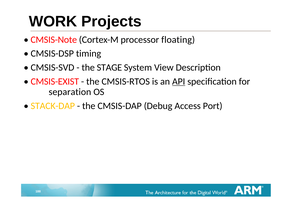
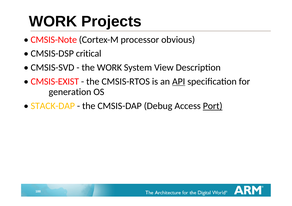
floating: floating -> obvious (178, 40)
timing: timing -> critical (89, 54)
the STAGE: STAGE -> WORK (109, 68)
separation: separation -> generation (70, 92)
Port underline: none -> present (213, 106)
